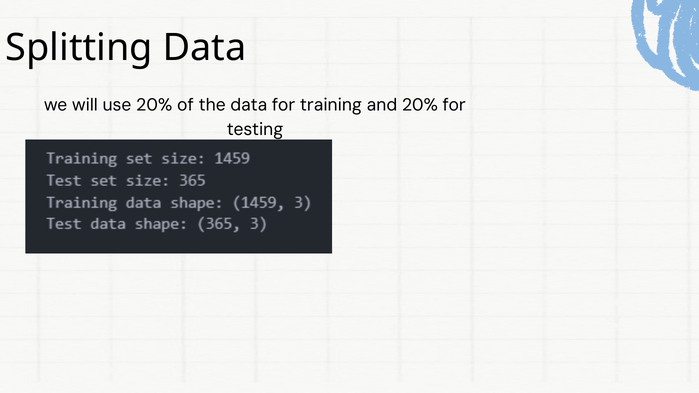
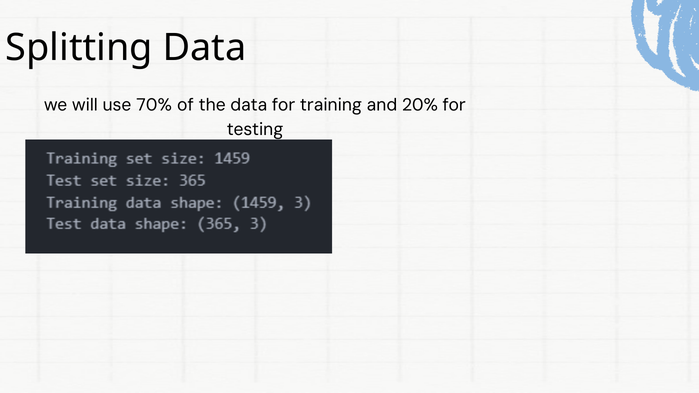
use 20%: 20% -> 70% (154, 105)
